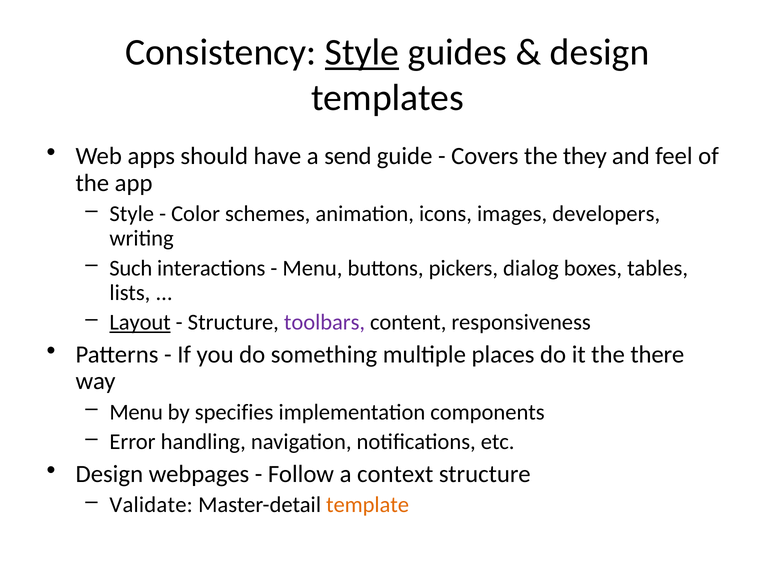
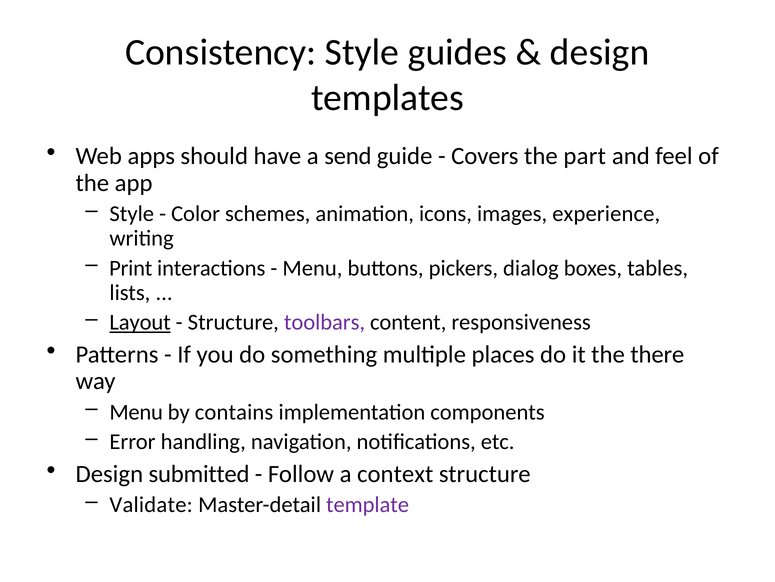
Style underline: present -> none (362, 52)
they: they -> part (585, 156)
developers: developers -> experience (606, 214)
Such: Such -> Print (131, 268)
specifies: specifies -> contains (234, 412)
webpages: webpages -> submitted (199, 473)
template colour: orange -> purple (368, 504)
